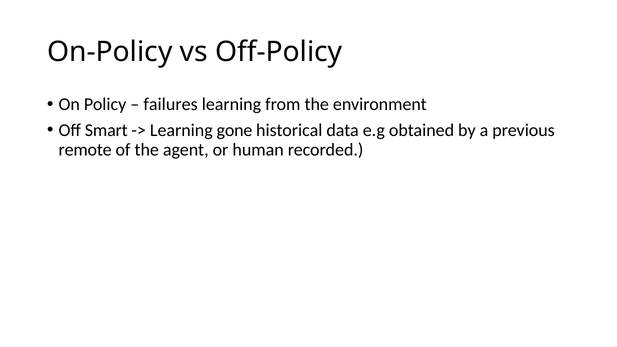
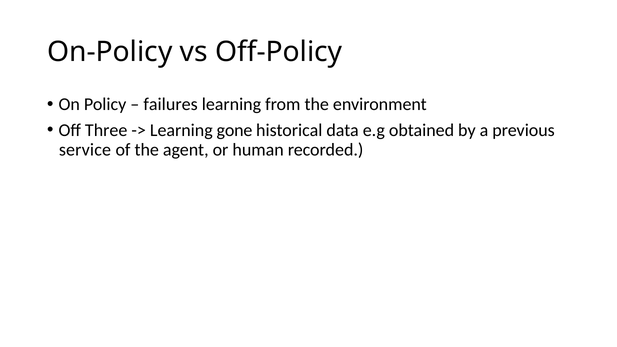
Smart: Smart -> Three (106, 130)
remote: remote -> service (85, 150)
